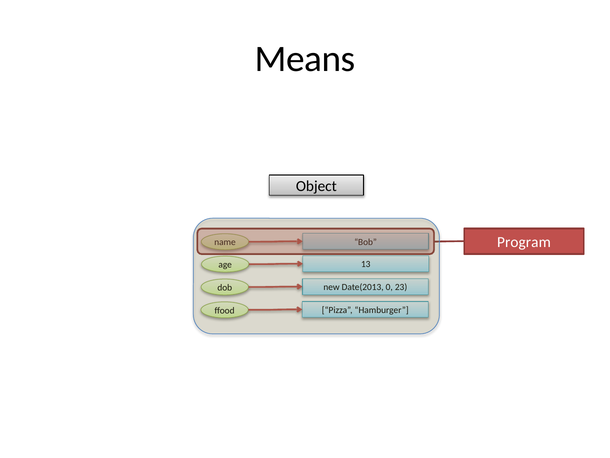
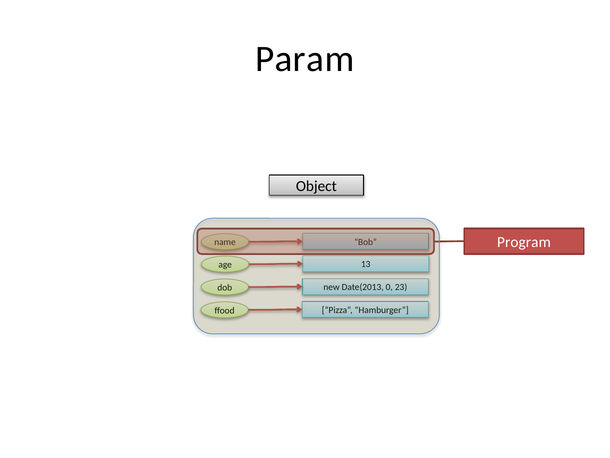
Means: Means -> Param (305, 59)
